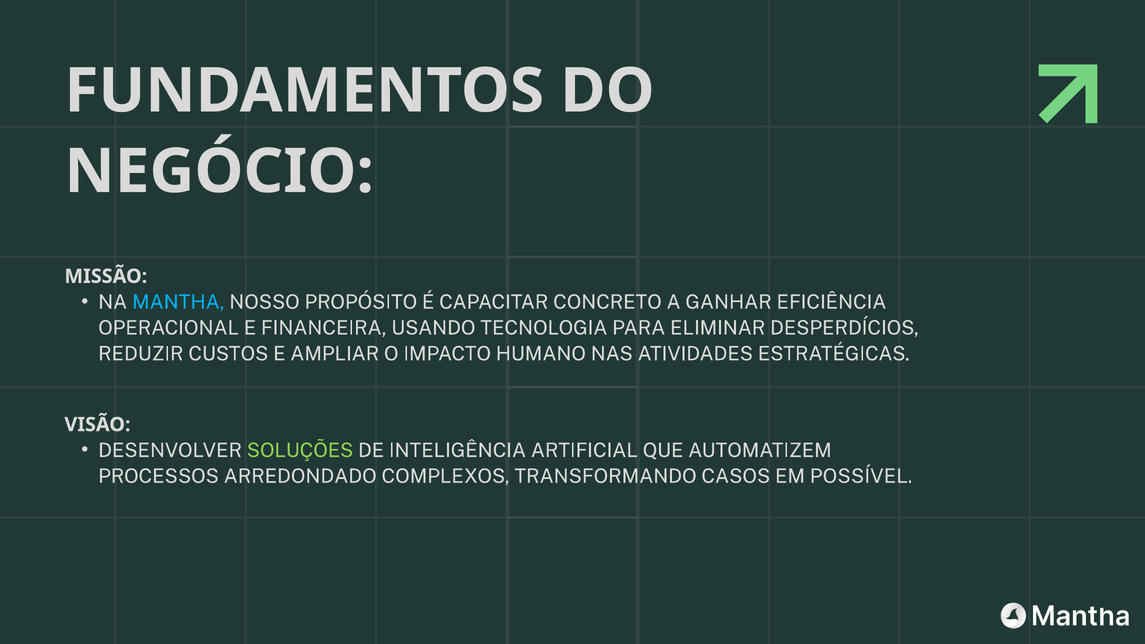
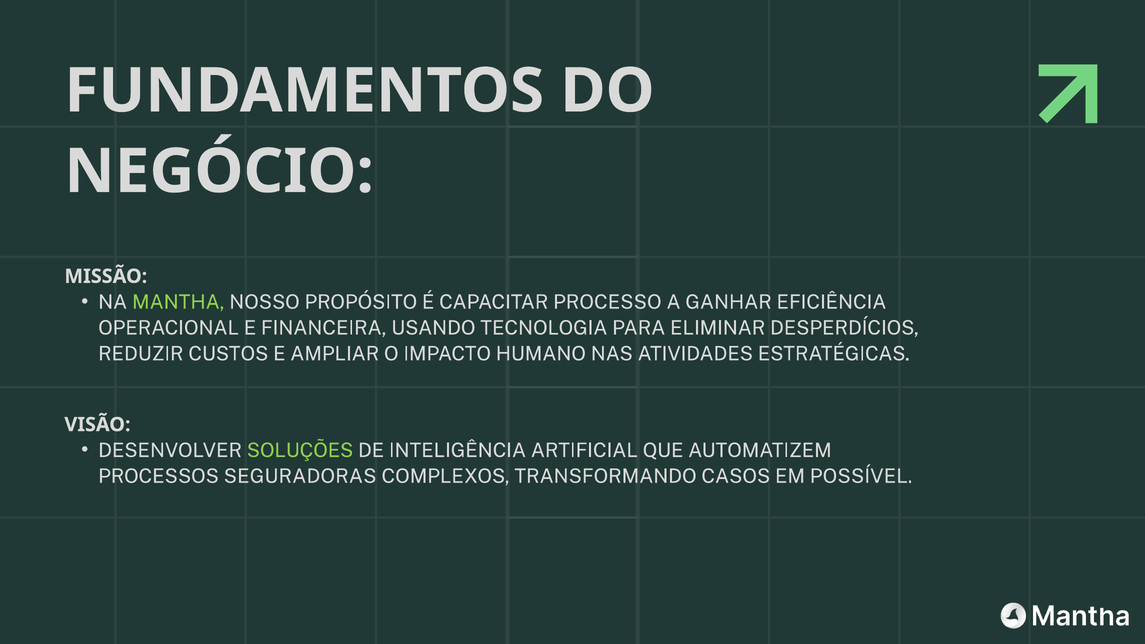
MANTHA colour: light blue -> light green (178, 302)
CONCRETO: CONCRETO -> PROCESSO (607, 302)
ARREDONDADO: ARREDONDADO -> SEGURADORAS (300, 476)
